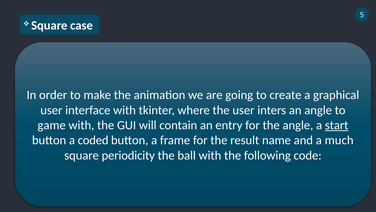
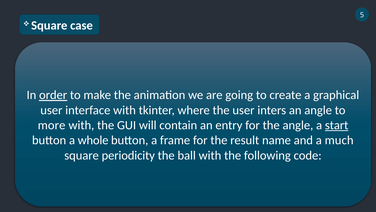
order underline: none -> present (53, 95)
game: game -> more (52, 125)
coded: coded -> whole (93, 140)
